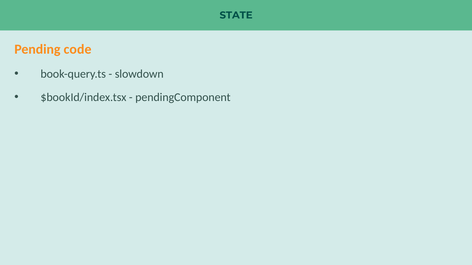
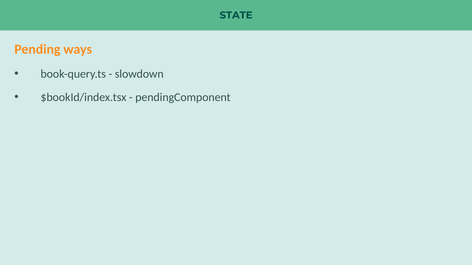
code: code -> ways (78, 49)
